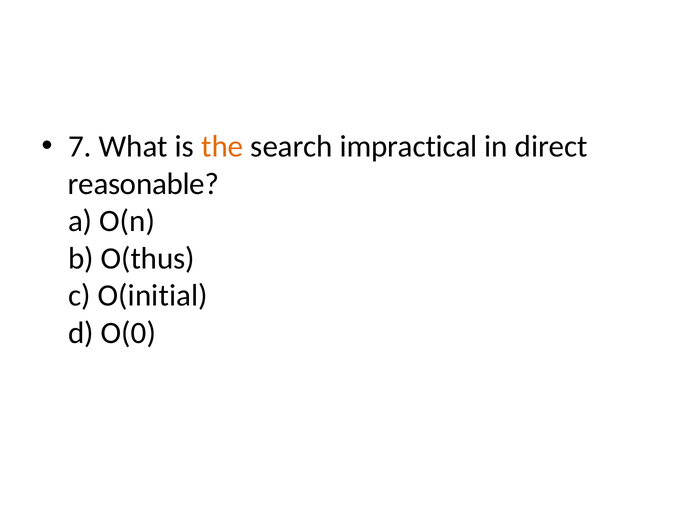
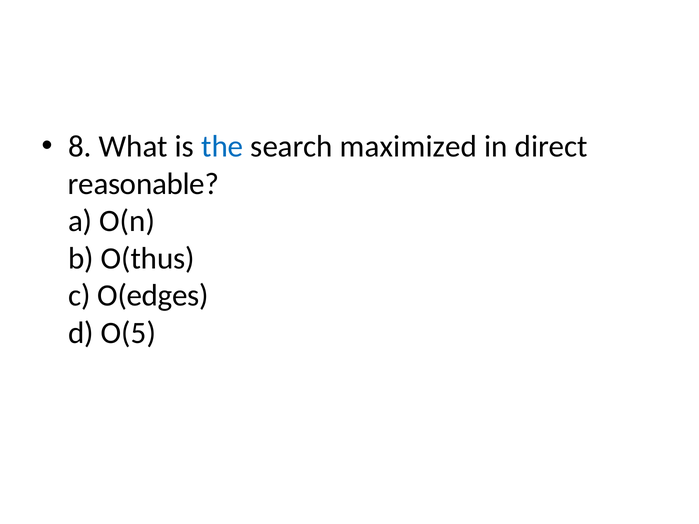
7: 7 -> 8 (80, 147)
the colour: orange -> blue (222, 147)
impractical: impractical -> maximized (408, 147)
O(initial: O(initial -> O(edges (153, 296)
O(0: O(0 -> O(5 (128, 333)
